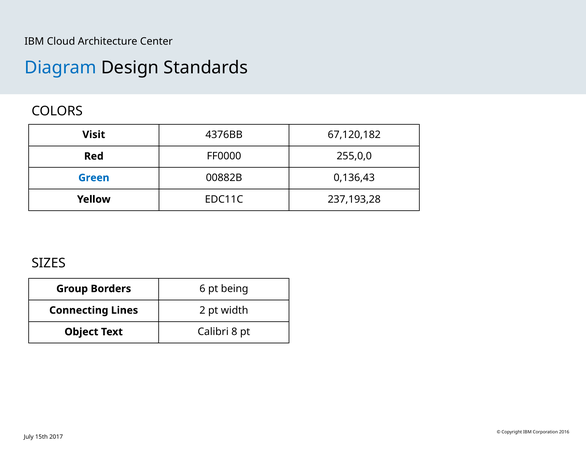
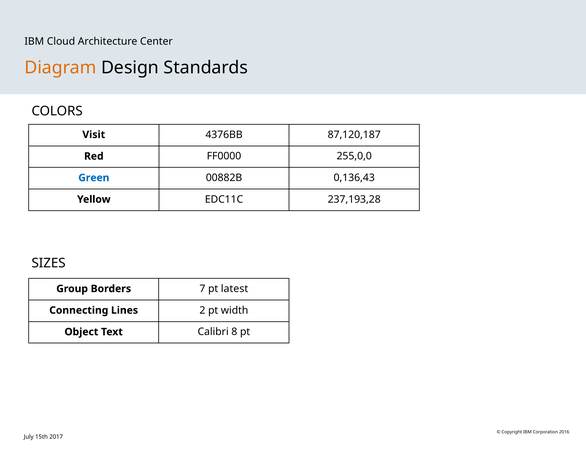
Diagram colour: blue -> orange (60, 68)
67,120,182: 67,120,182 -> 87,120,187 (354, 135)
6: 6 -> 7 (202, 289)
being: being -> latest (235, 289)
